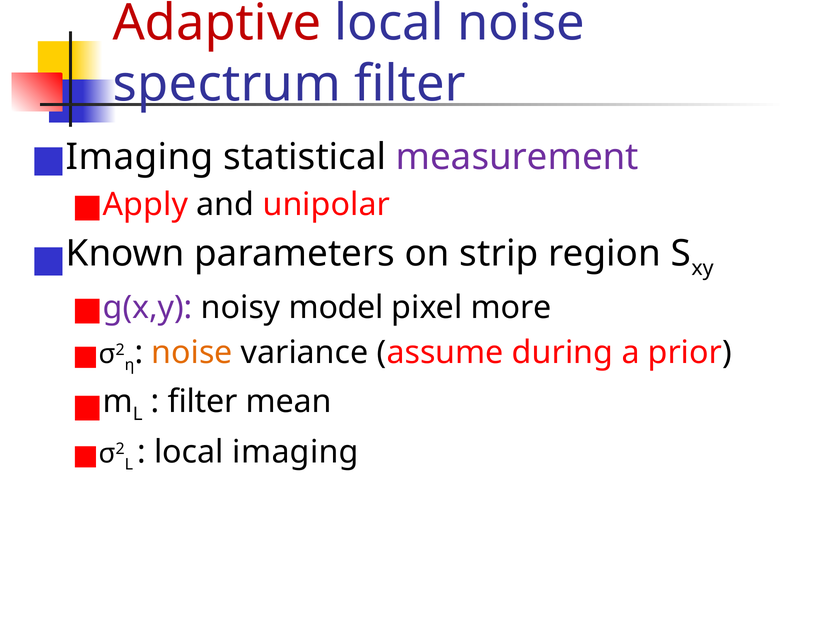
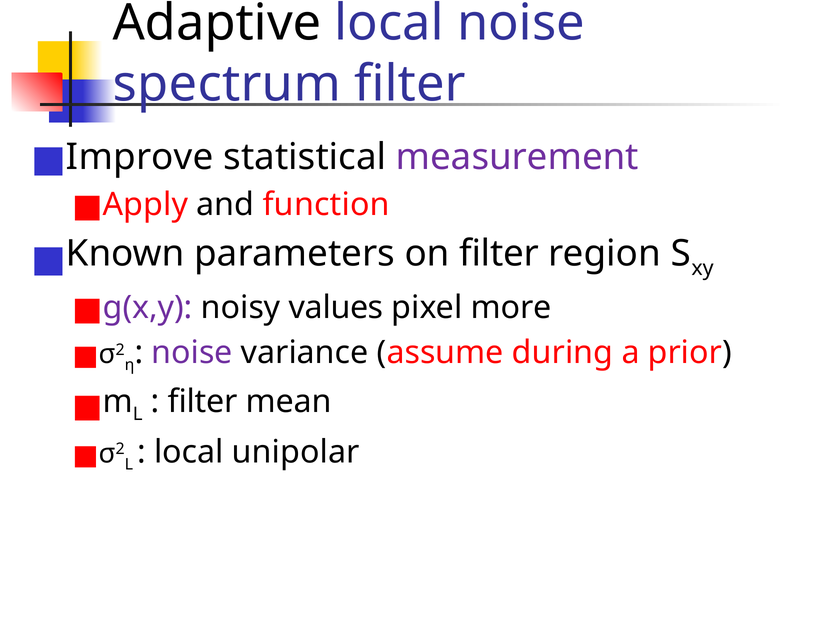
Adaptive colour: red -> black (217, 23)
Imaging: Imaging -> Improve (140, 157)
unipolar: unipolar -> function (326, 205)
on strip: strip -> filter (499, 254)
model: model -> values (336, 307)
noise colour: orange -> purple (192, 353)
local imaging: imaging -> unipolar (296, 452)
